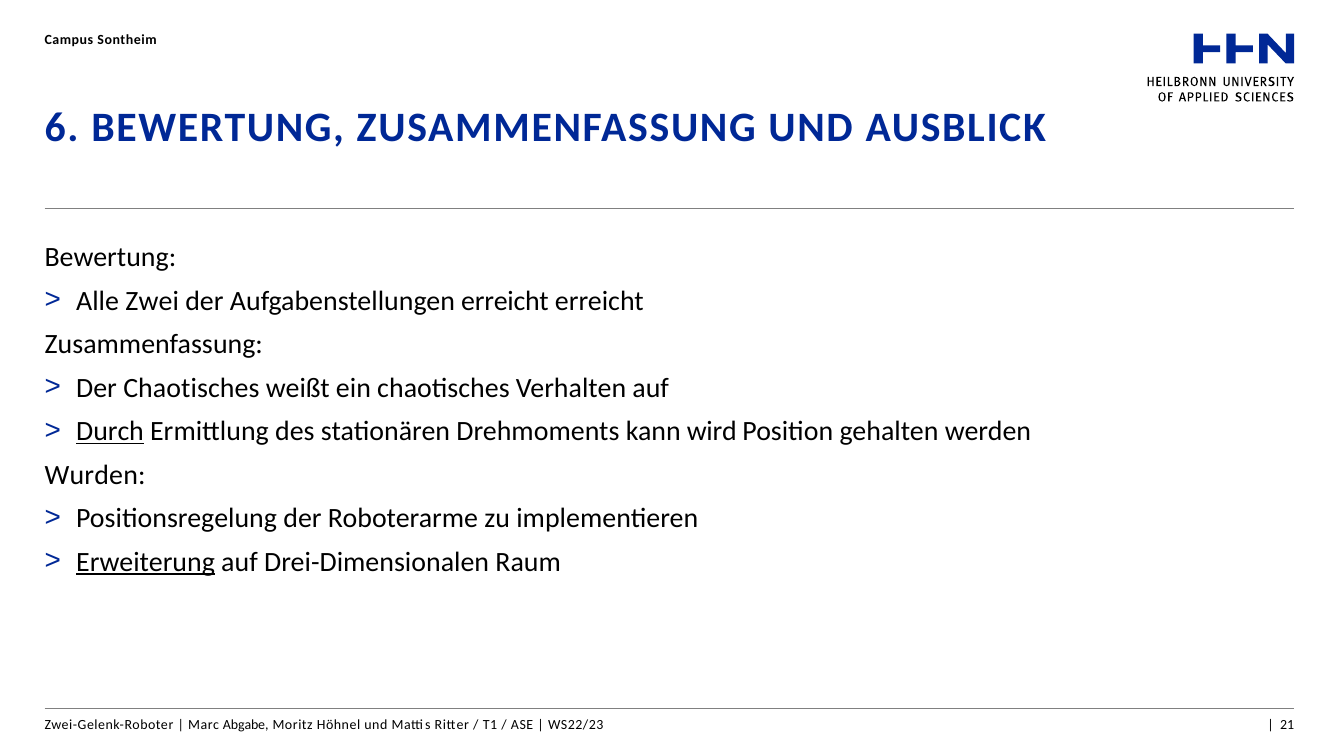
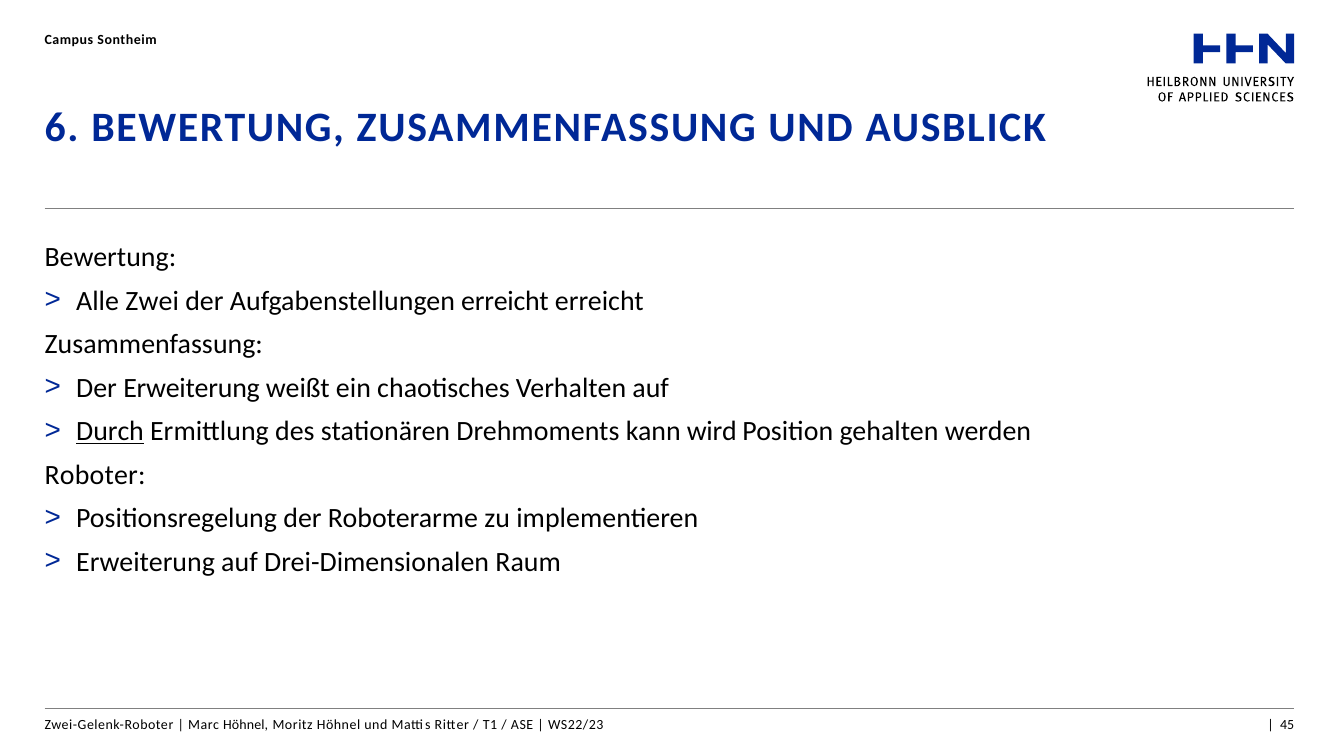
Der Chaotisches: Chaotisches -> Erweiterung (192, 388)
Wurden: Wurden -> Roboter (95, 475)
Erweiterung underline: present -> none (146, 562)
Marc Abgabe: Abgabe -> Höhnel (246, 725)
21: 21 -> 45 (1287, 725)
